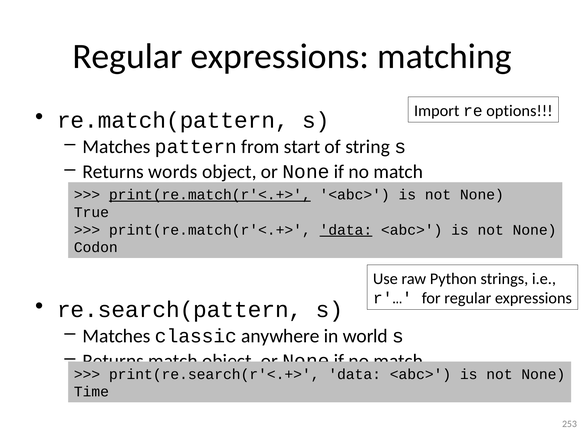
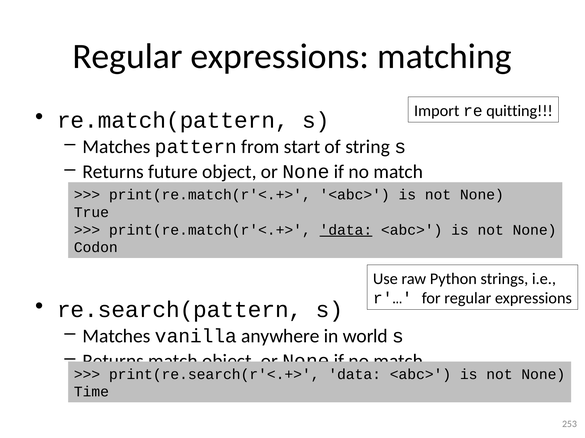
options: options -> quitting (519, 111)
words: words -> future (173, 172)
print(re.match(r'<.+> underline: present -> none (210, 195)
classic: classic -> vanilla (196, 337)
